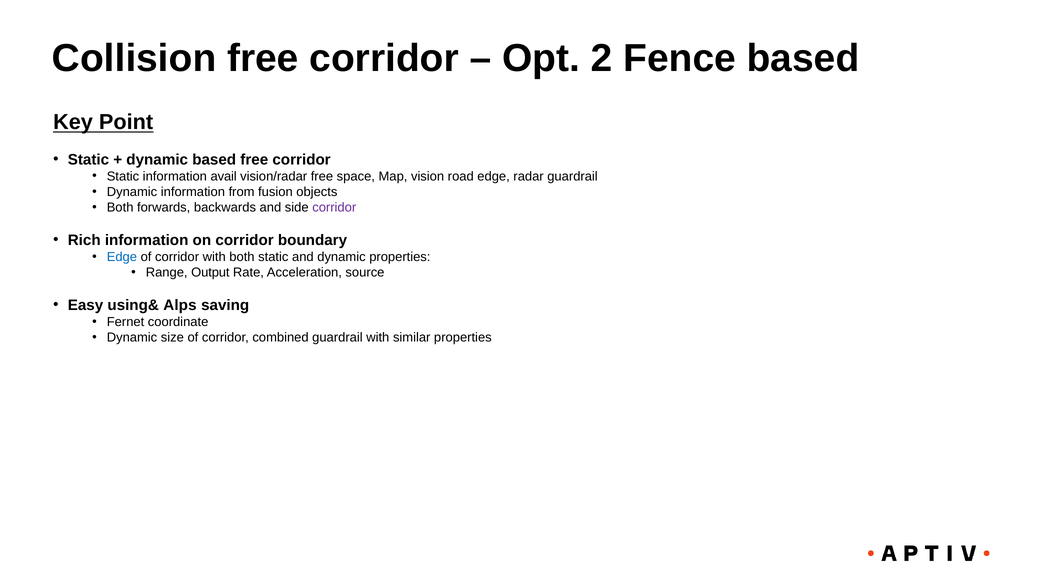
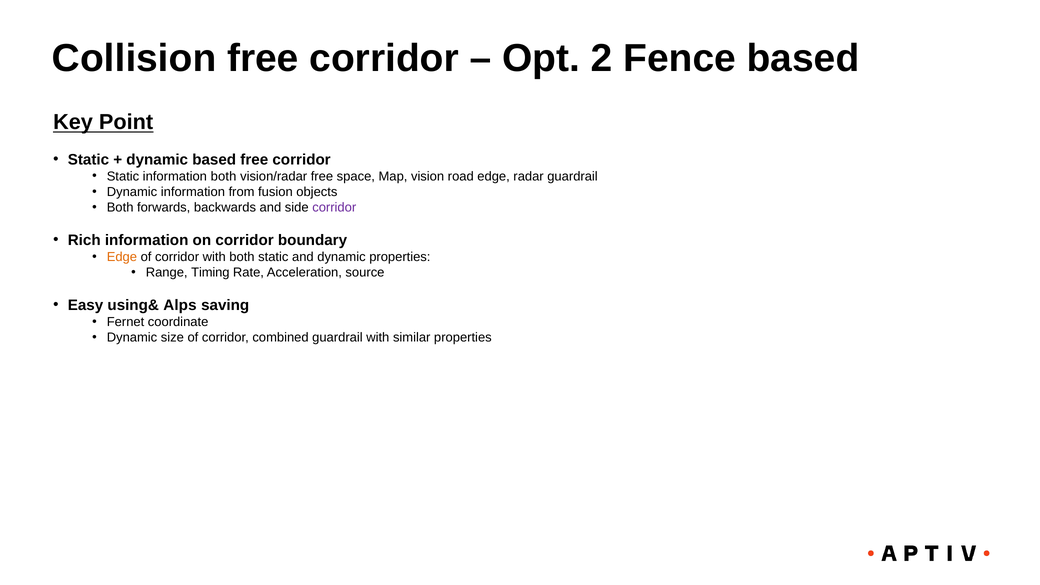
information avail: avail -> both (224, 176)
Edge colour: blue -> orange (122, 257)
Output: Output -> Timing (210, 273)
